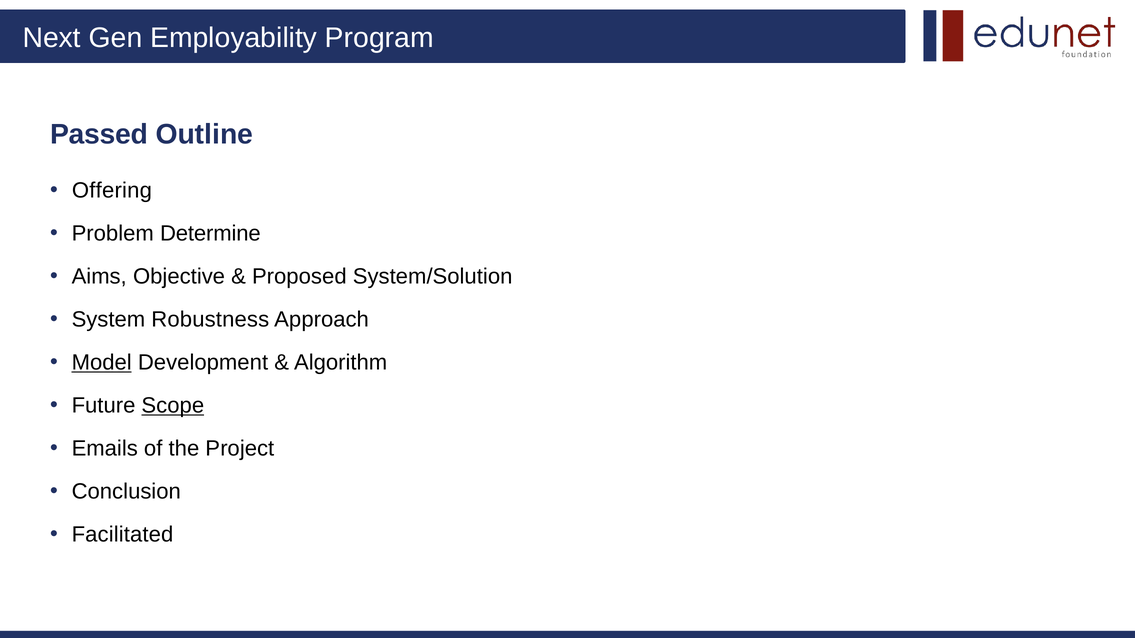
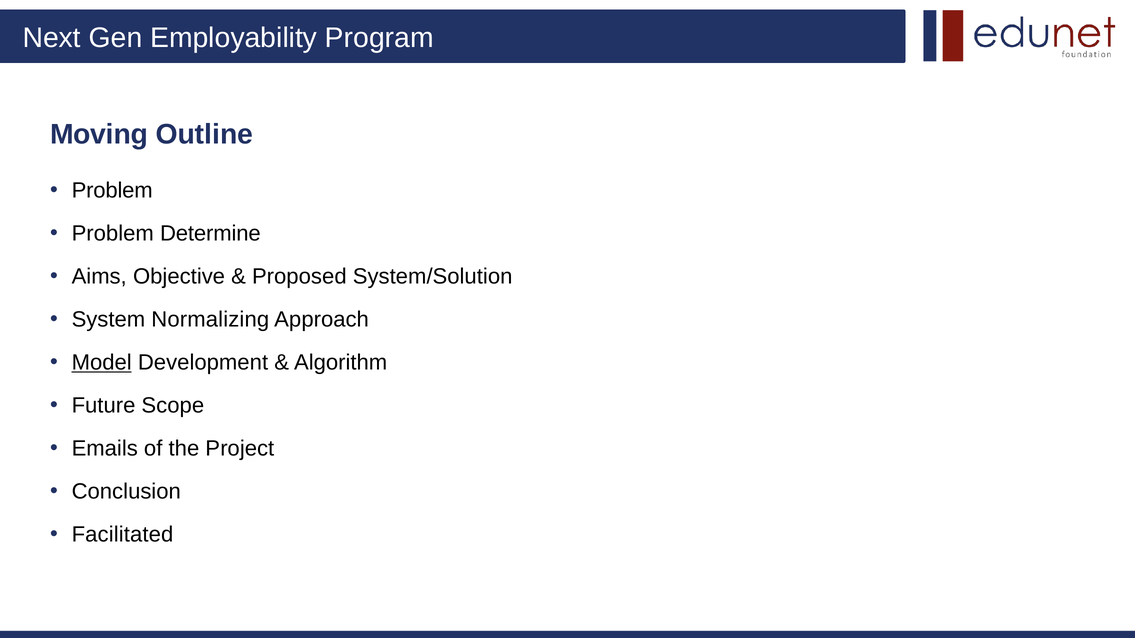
Passed: Passed -> Moving (99, 134)
Offering: Offering -> Problem (112, 191)
Robustness: Robustness -> Normalizing (210, 320)
Scope underline: present -> none (173, 406)
